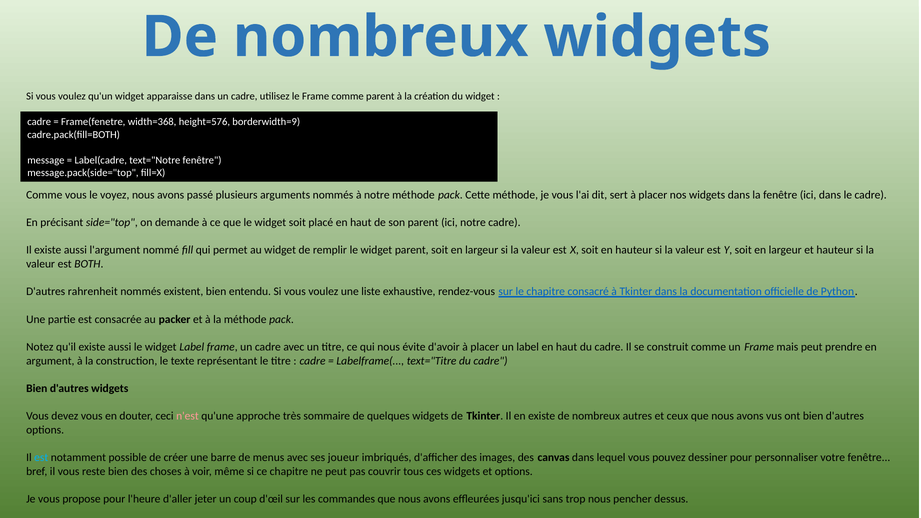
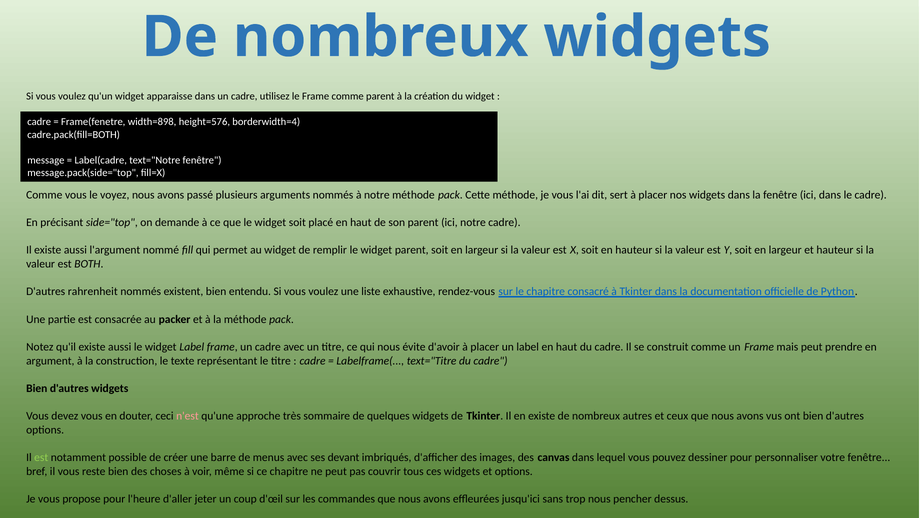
width=368: width=368 -> width=898 (152, 122)
borderwidth=9: borderwidth=9 -> borderwidth=4 (266, 122)
est colour: light blue -> light green (41, 458)
joueur: joueur -> devant (344, 458)
